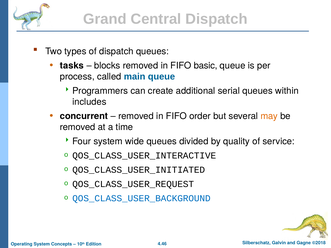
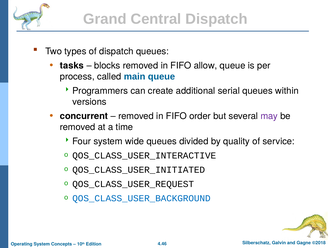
basic: basic -> allow (206, 66)
includes: includes -> versions (89, 102)
may colour: orange -> purple (269, 116)
